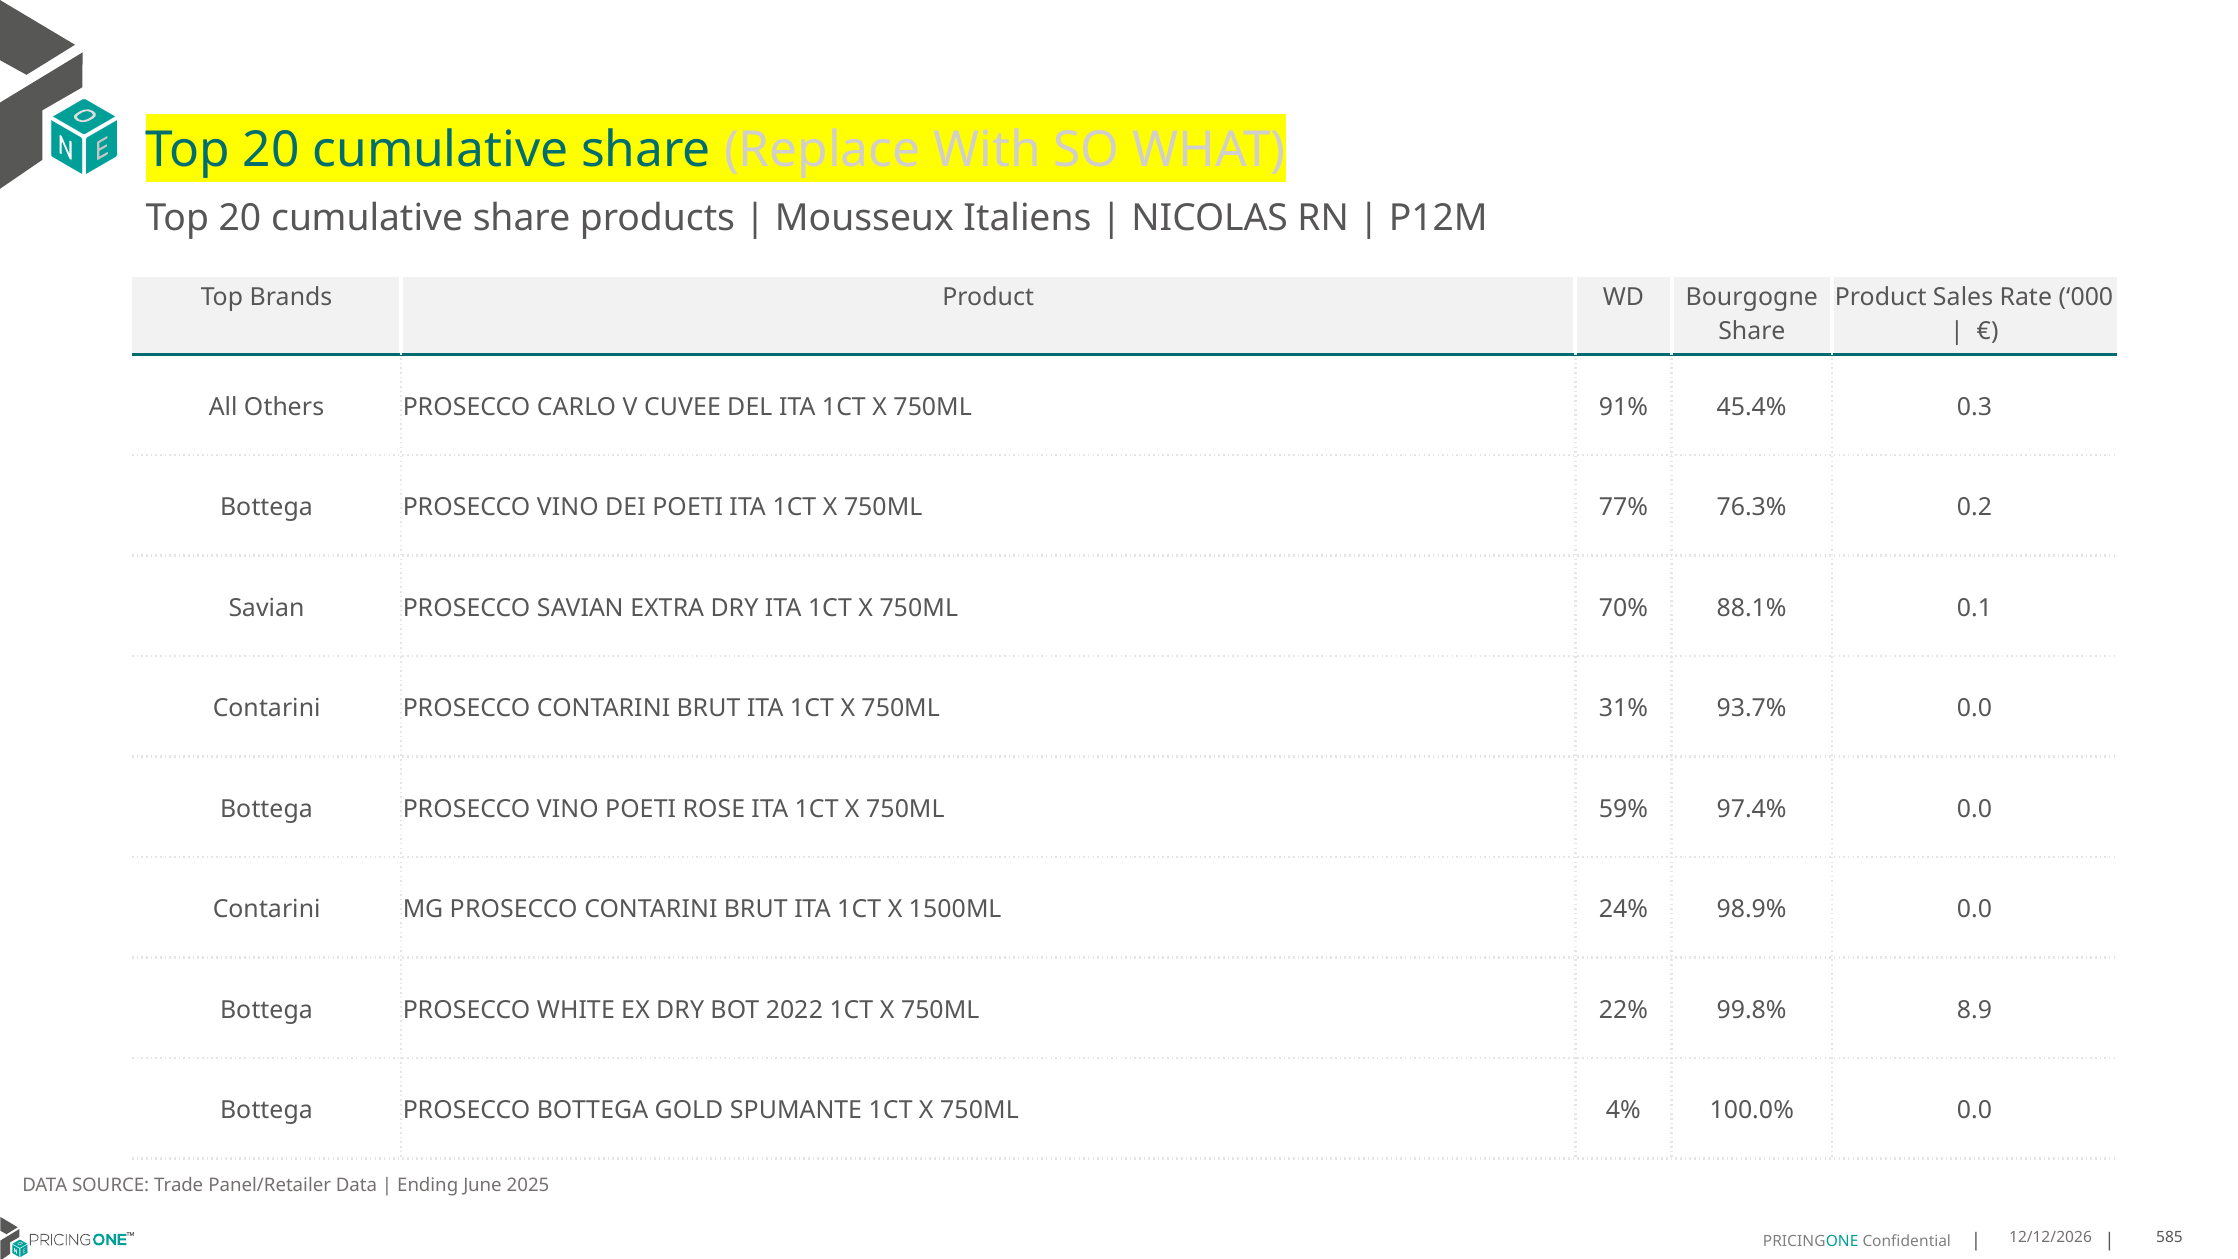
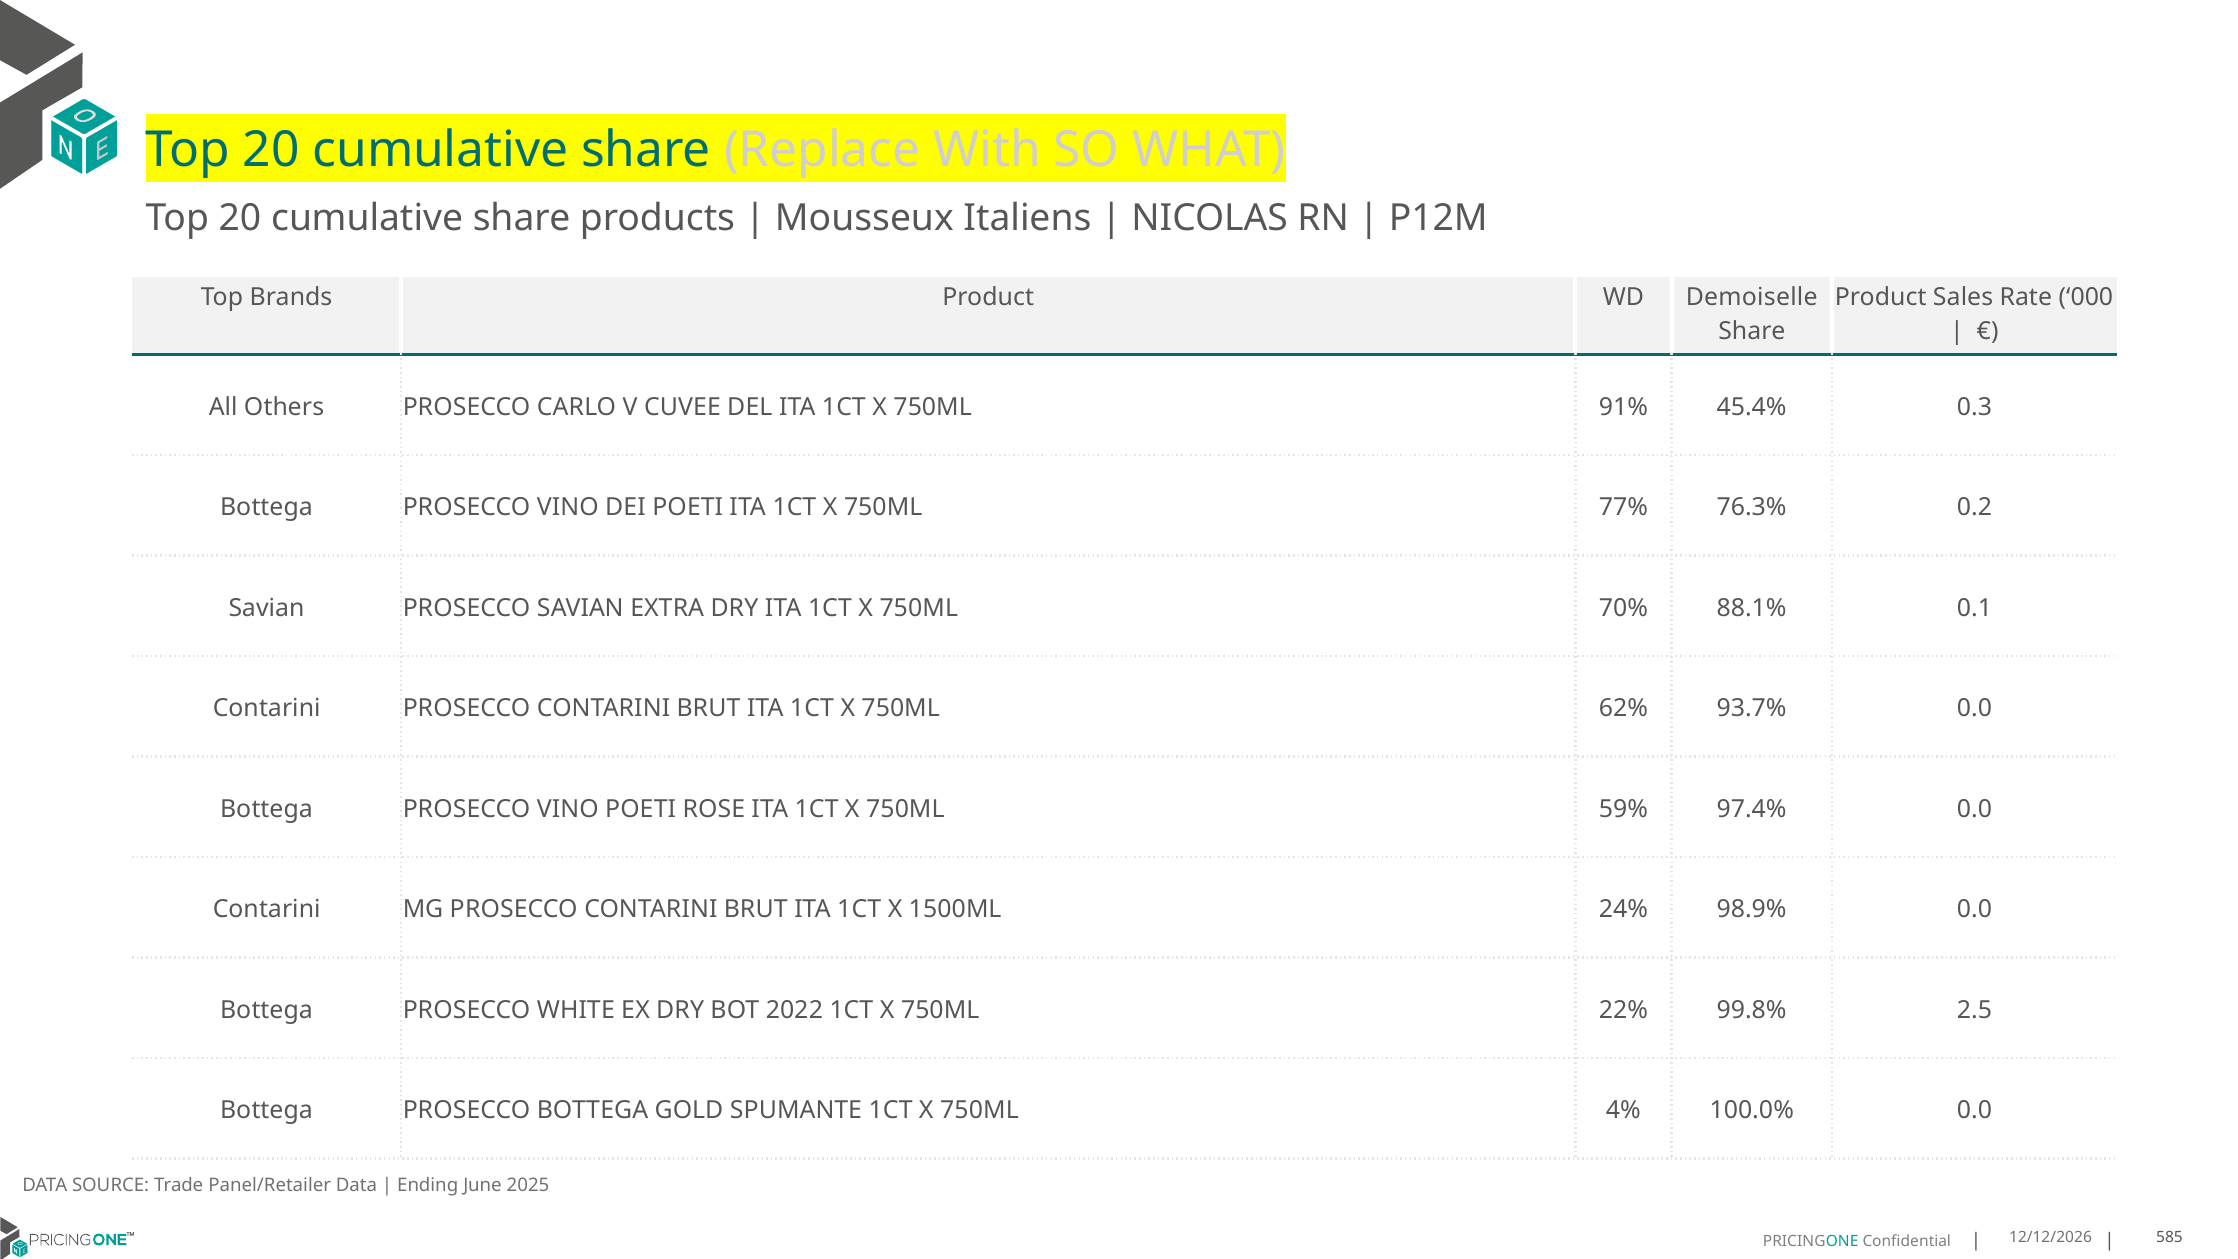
Bourgogne: Bourgogne -> Demoiselle (1752, 297)
31%: 31% -> 62% (1623, 708)
8.9: 8.9 -> 2.5 (1974, 1010)
